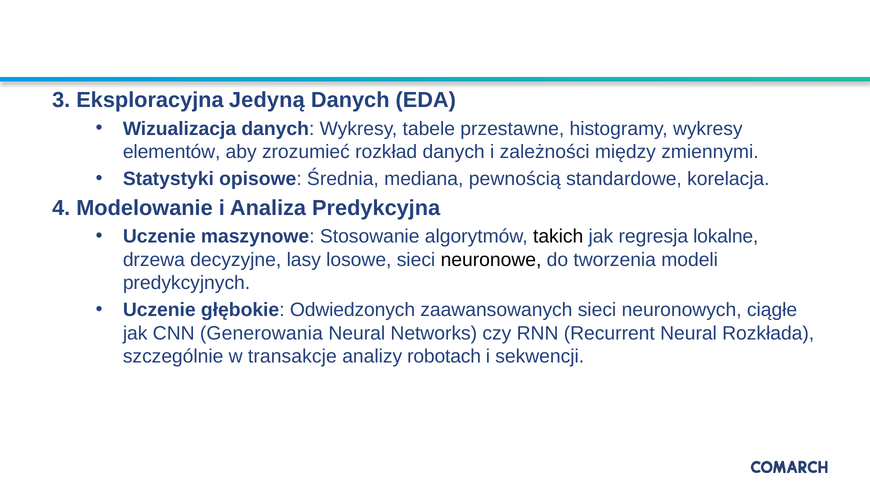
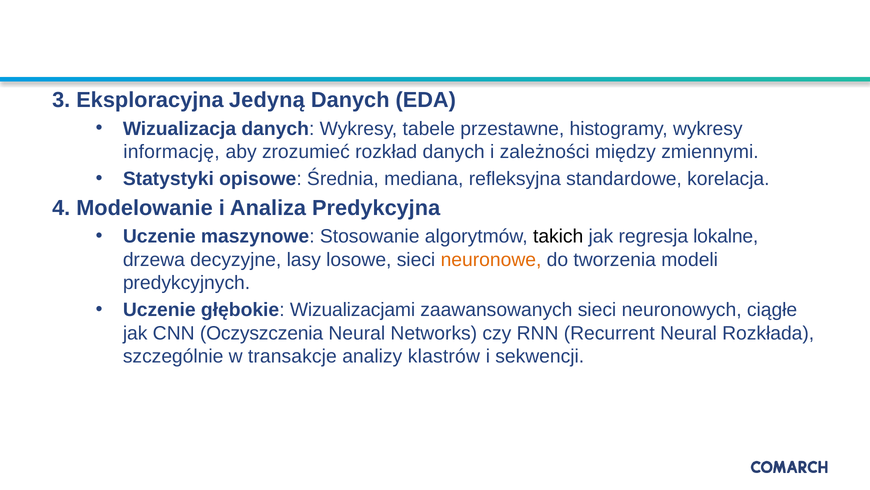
elementów: elementów -> informację (171, 152)
pewnością: pewnością -> refleksyjna (515, 179)
neuronowe colour: black -> orange (491, 259)
Odwiedzonych: Odwiedzonych -> Wizualizacjami (353, 310)
Generowania: Generowania -> Oczyszczenia (262, 333)
robotach: robotach -> klastrów (444, 356)
